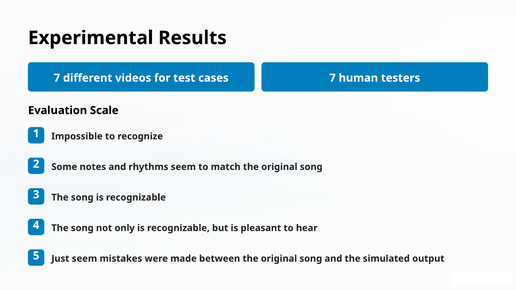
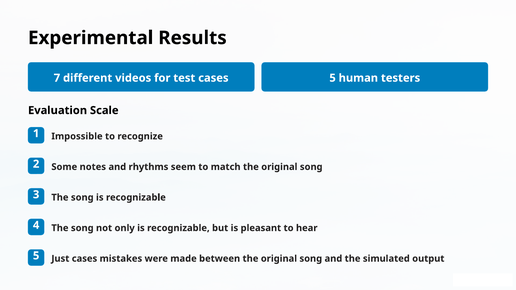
cases 7: 7 -> 5 (333, 78)
Just seem: seem -> cases (85, 259)
